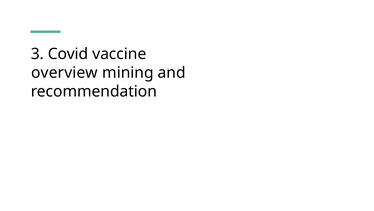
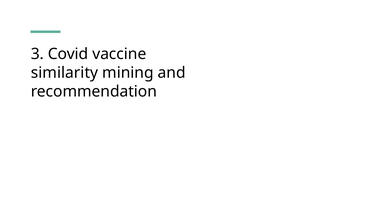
overview: overview -> similarity (64, 73)
